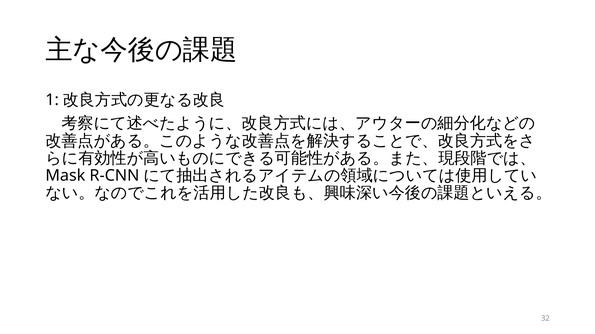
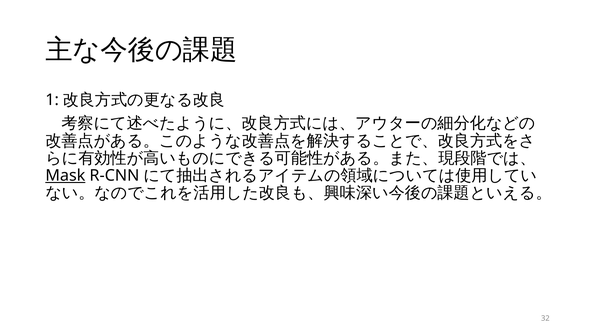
Mask underline: none -> present (65, 176)
